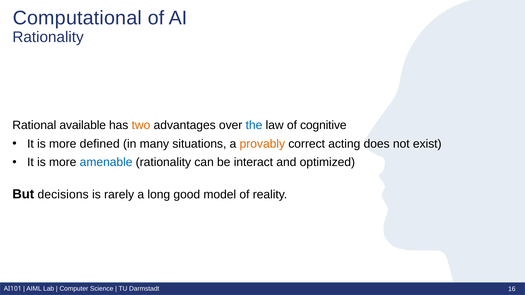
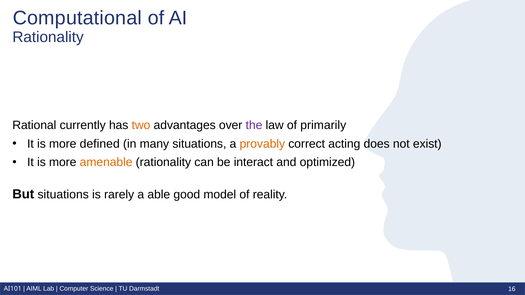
available: available -> currently (83, 125)
the colour: blue -> purple (254, 125)
cognitive: cognitive -> primarily (323, 125)
amenable colour: blue -> orange (106, 162)
But decisions: decisions -> situations (63, 195)
long: long -> able (159, 195)
